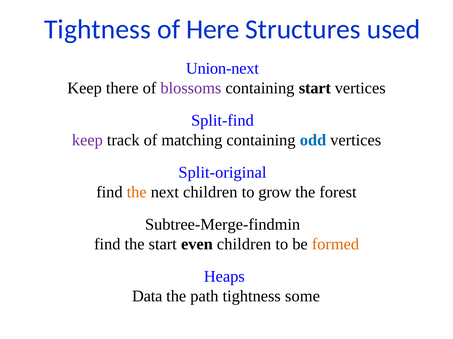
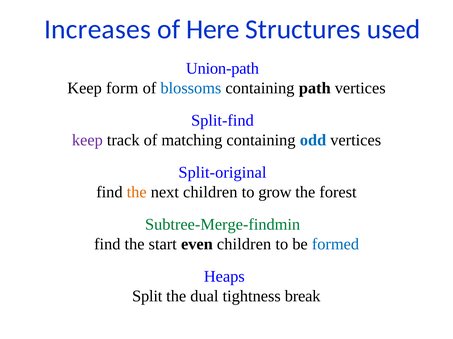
Tightness: Tightness -> Increases (97, 30)
Union-next: Union-next -> Union-path (222, 69)
there: there -> form (122, 88)
blossoms colour: purple -> blue (191, 88)
containing start: start -> path (315, 88)
Subtree-Merge-findmin colour: black -> green (223, 225)
formed colour: orange -> blue (335, 245)
Data: Data -> Split (147, 297)
path: path -> dual (204, 297)
some: some -> break (303, 297)
